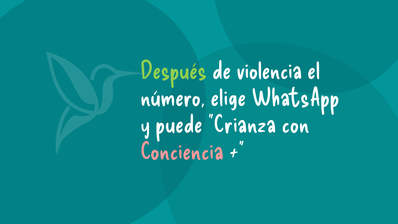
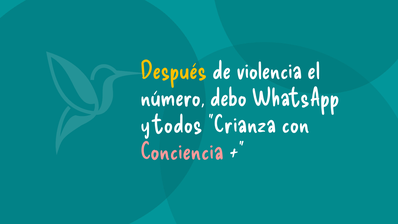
Después colour: light green -> yellow (174, 71)
elige: elige -> debo (229, 98)
puede: puede -> todos (179, 125)
